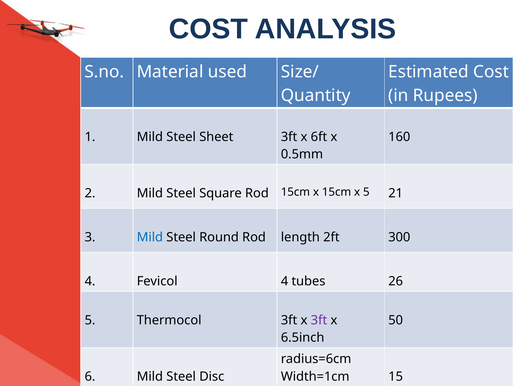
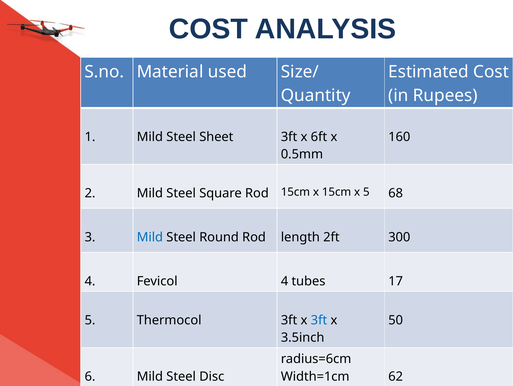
21: 21 -> 68 (396, 193)
26: 26 -> 17 (396, 282)
3ft colour: purple -> blue (319, 320)
6.5inch: 6.5inch -> 3.5inch (303, 338)
15: 15 -> 62 (396, 377)
